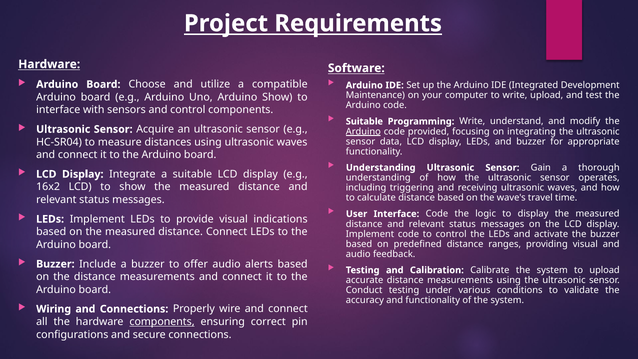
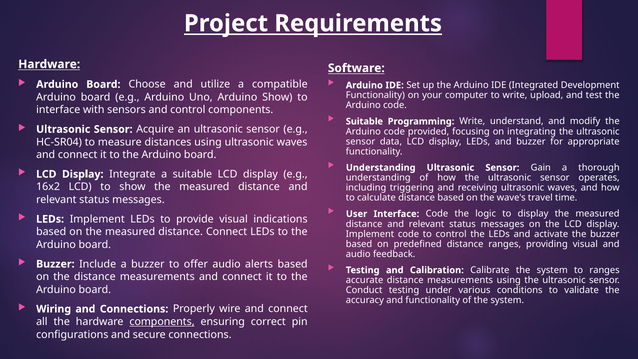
Maintenance: Maintenance -> Functionality (375, 95)
Arduino underline: present -> none (363, 131)
to upload: upload -> ranges (605, 270)
